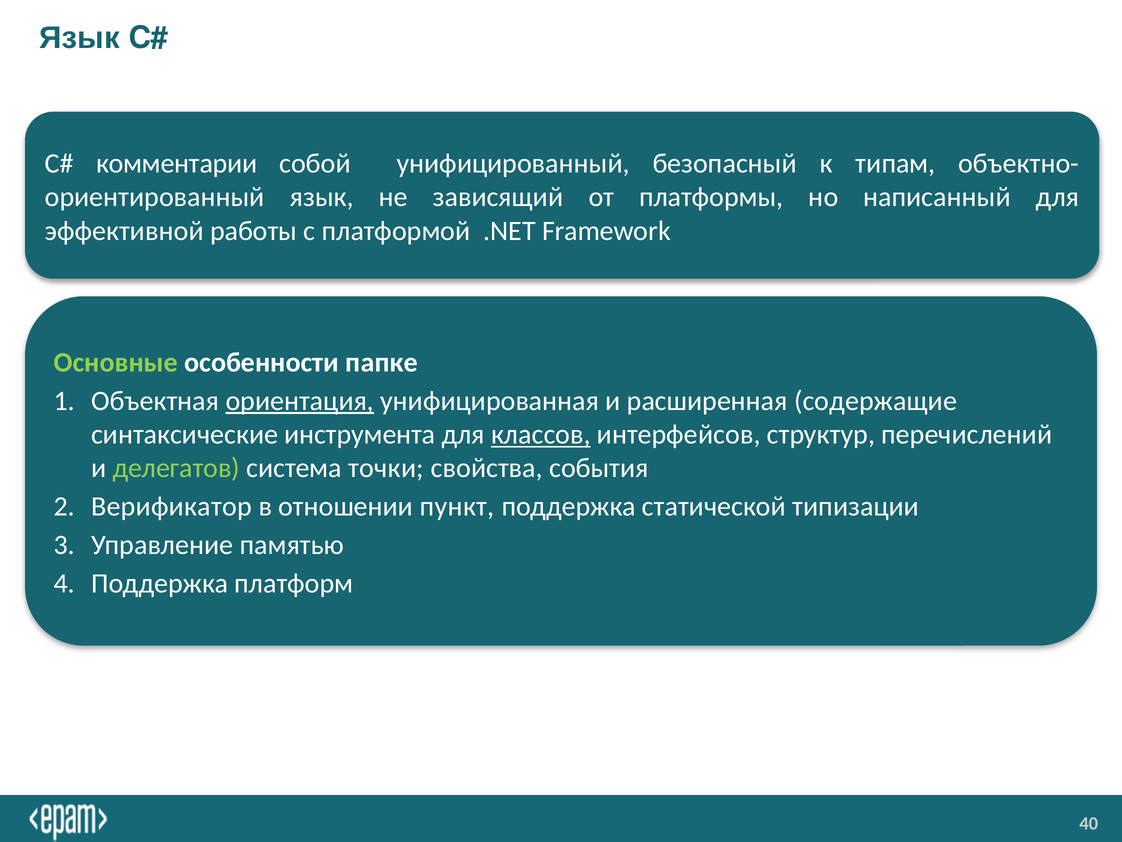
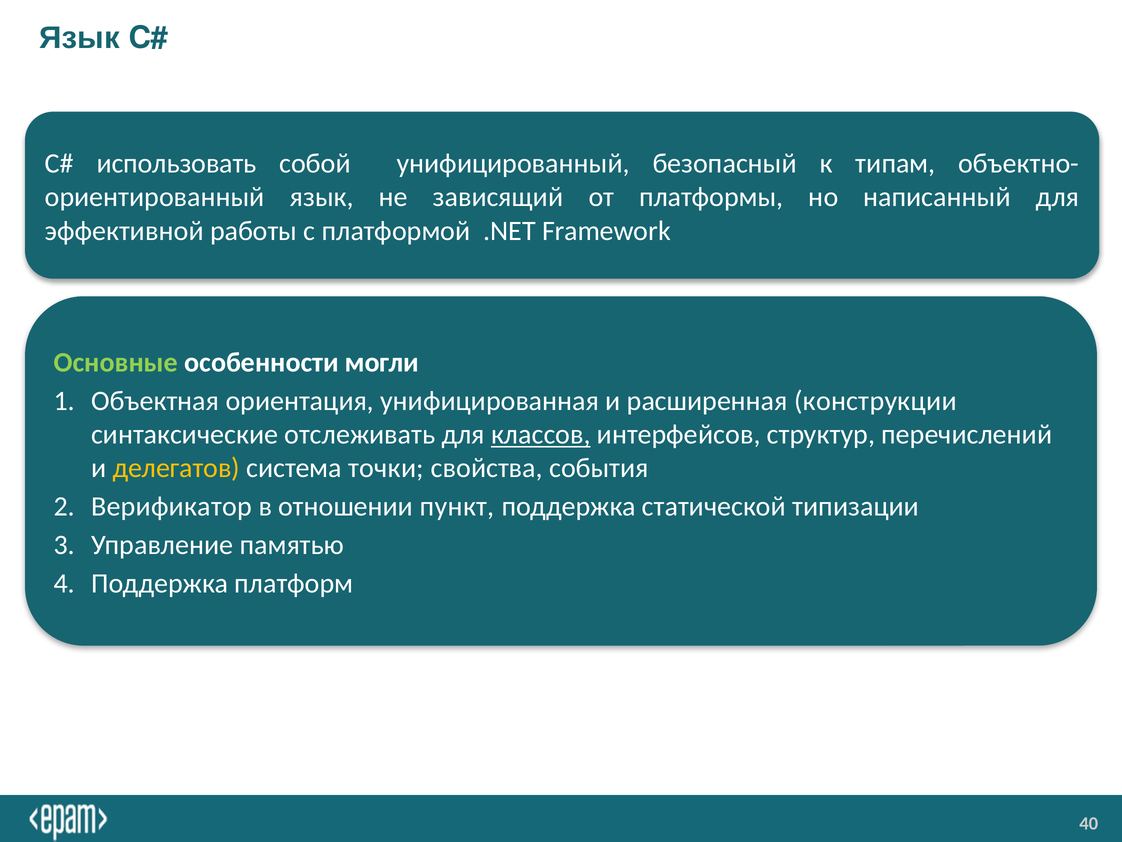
комментарии: комментарии -> использовать (177, 163)
папке: папке -> могли (382, 362)
ориентация underline: present -> none (300, 401)
содержащие: содержащие -> конструкции (875, 401)
инструмента: инструмента -> отслеживать (360, 434)
делегатов colour: light green -> yellow (176, 468)
